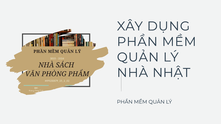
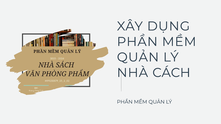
NHẬT: NHẬT -> CÁCH (171, 73)
